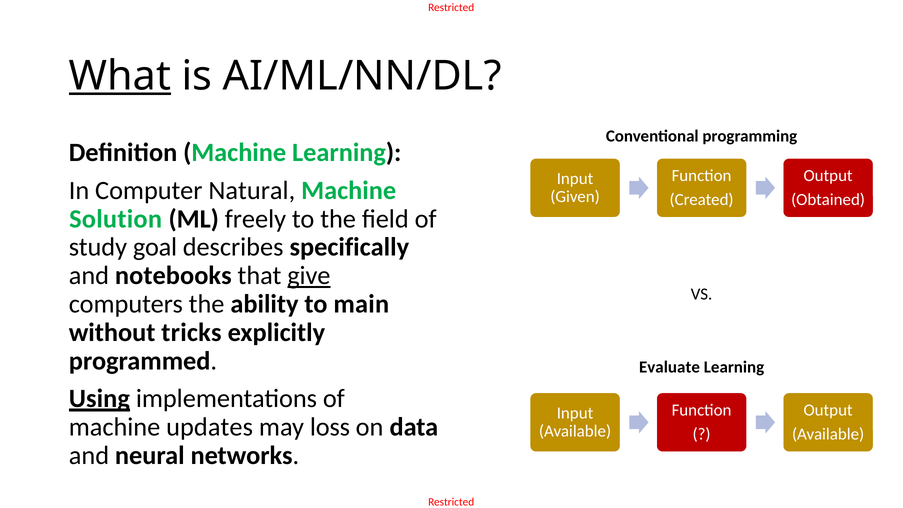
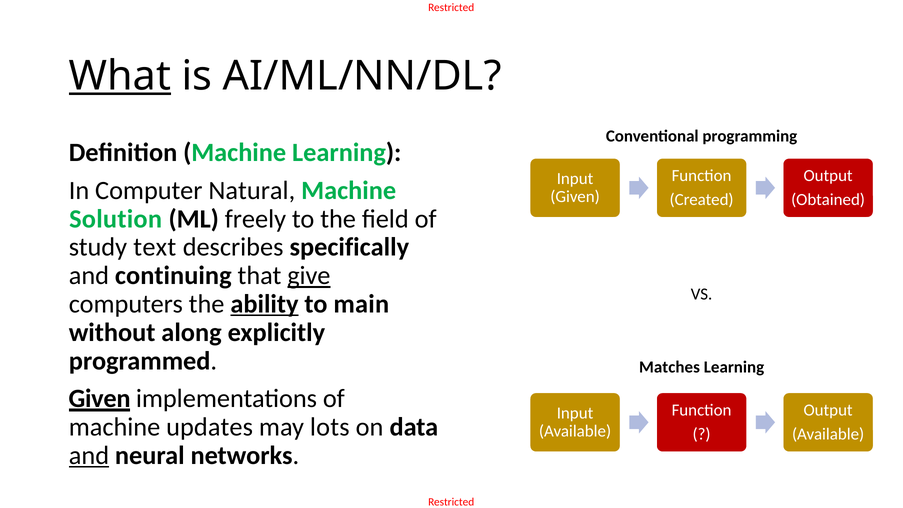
goal: goal -> text (155, 247)
notebooks: notebooks -> continuing (173, 276)
ability underline: none -> present (264, 304)
tricks: tricks -> along (192, 332)
Evaluate: Evaluate -> Matches (669, 367)
Using: Using -> Given (100, 399)
loss: loss -> lots (330, 427)
and underline: none -> present (89, 455)
